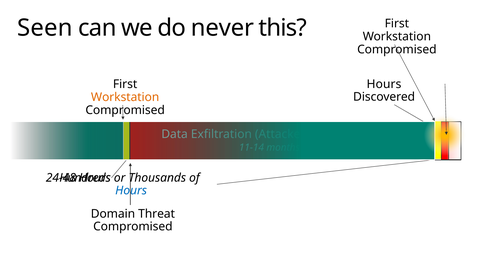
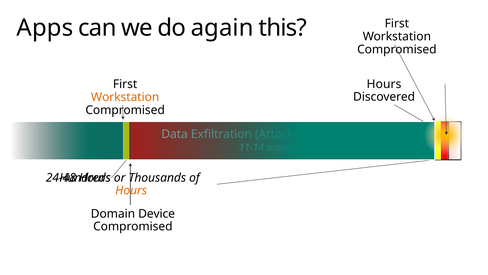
Seen: Seen -> Apps (45, 28)
never: never -> again (222, 28)
Hours colour: blue -> orange (131, 190)
Threat: Threat -> Device (157, 213)
